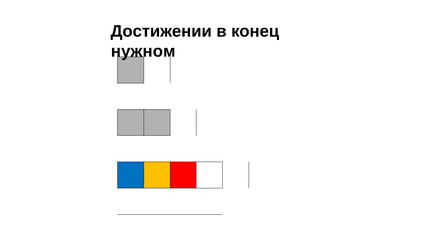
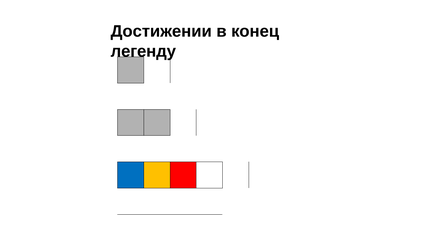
нужном: нужном -> легенду (143, 51)
